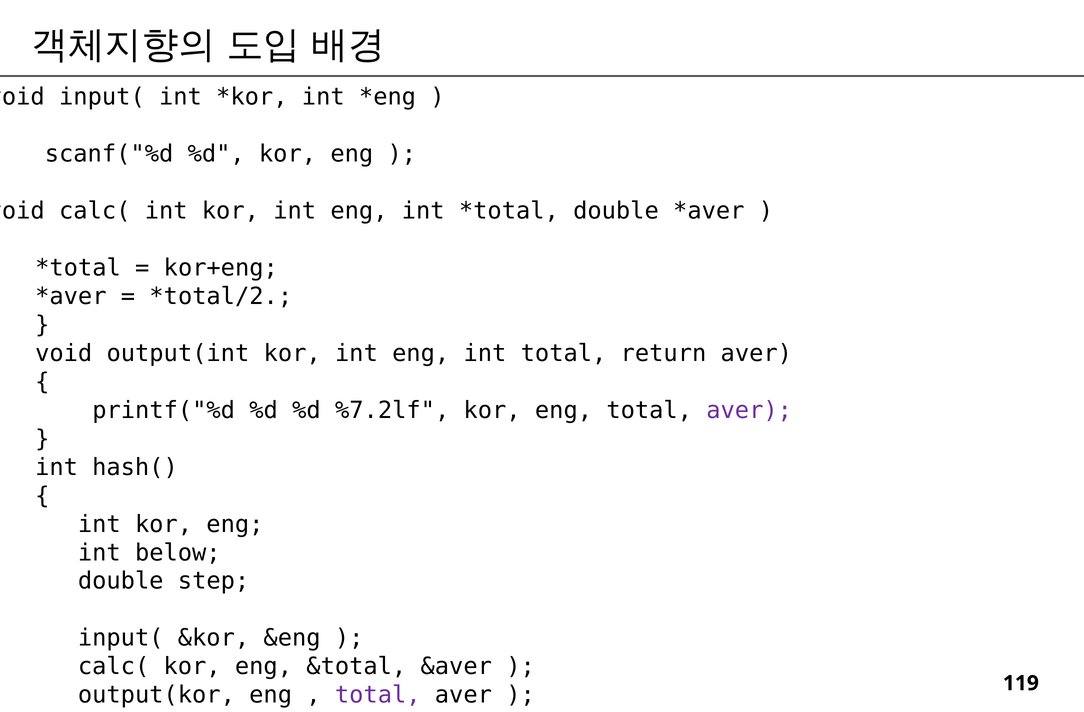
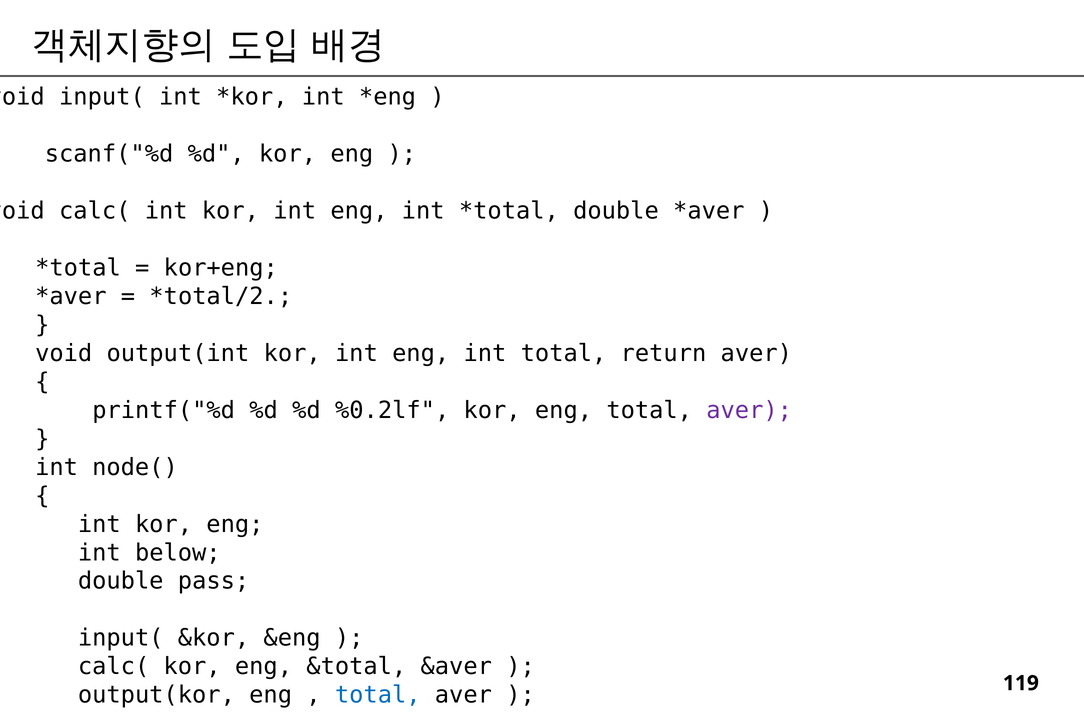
%7.2lf: %7.2lf -> %0.2lf (392, 410)
hash(: hash( -> node( (135, 467)
step: step -> pass (214, 581)
total colour: purple -> blue (378, 695)
